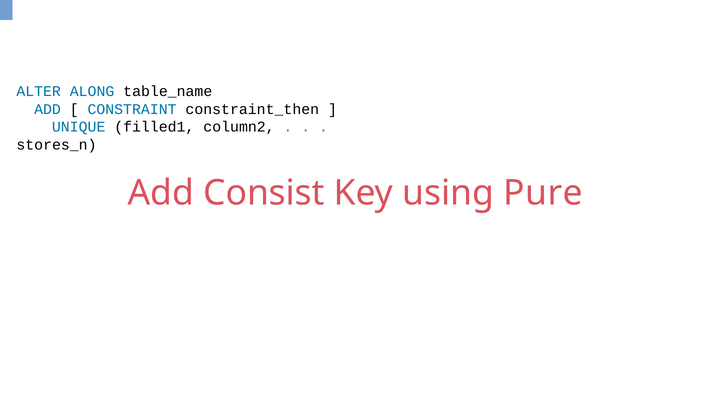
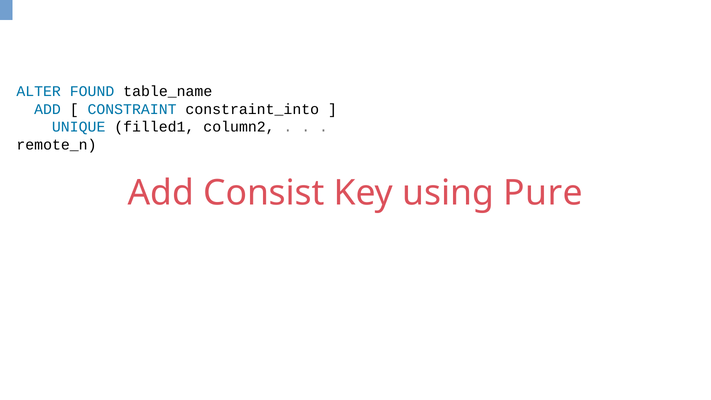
ALONG: ALONG -> FOUND (92, 91)
constraint_then: constraint_then -> constraint_into (252, 109)
stores_n: stores_n -> remote_n (56, 145)
